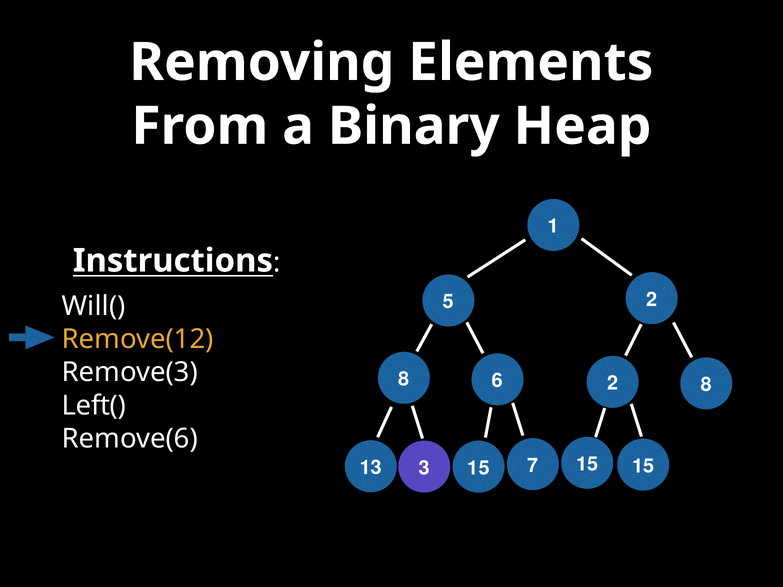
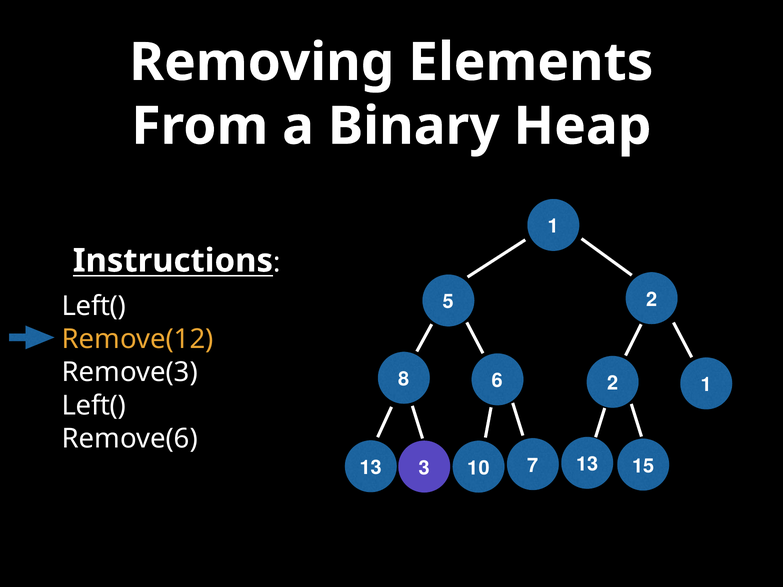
Will(: Will( -> Left( (94, 307)
8: 8 -> 1 (706, 385)
3 15: 15 -> 10 (479, 468)
7 15: 15 -> 13 (587, 464)
